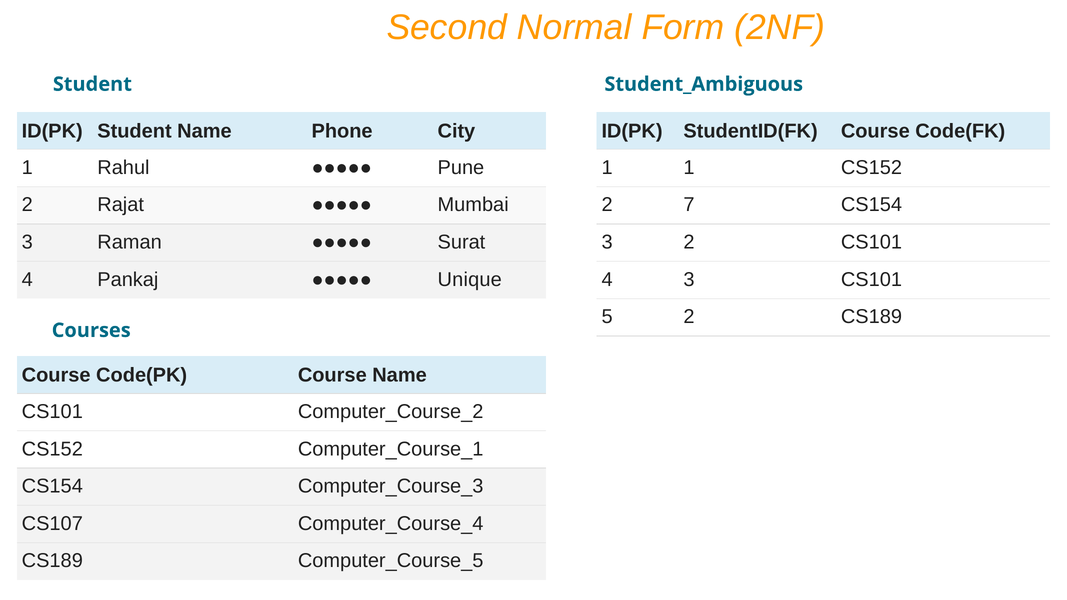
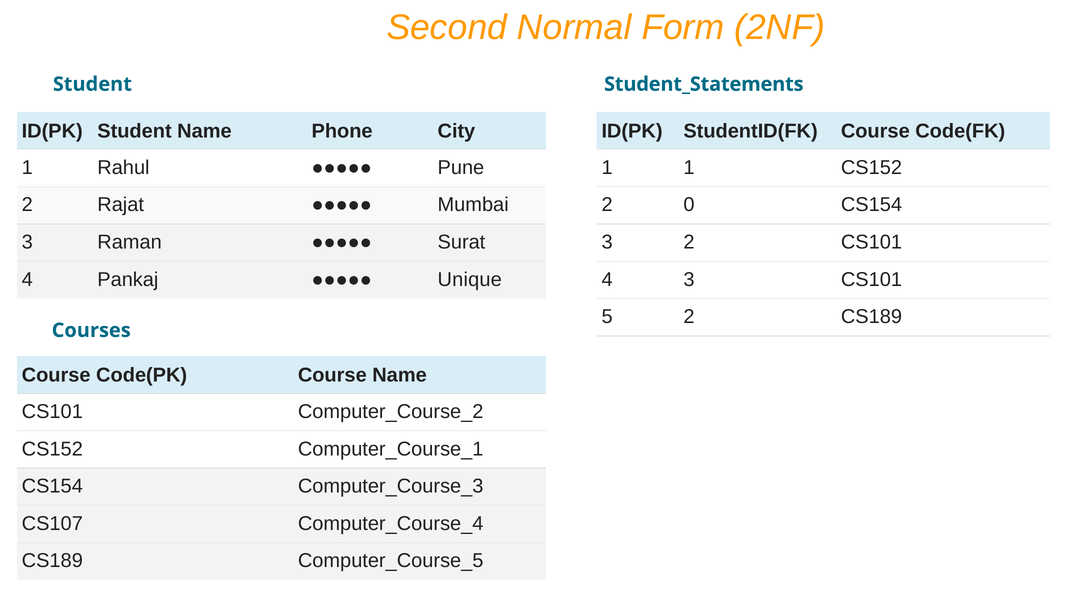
Student_Ambiguous: Student_Ambiguous -> Student_Statements (704, 84)
7: 7 -> 0 (689, 205)
